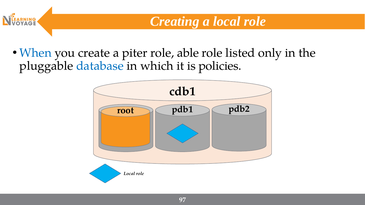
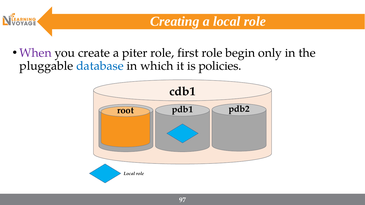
When colour: blue -> purple (36, 53)
able: able -> first (188, 53)
listed: listed -> begin (240, 53)
